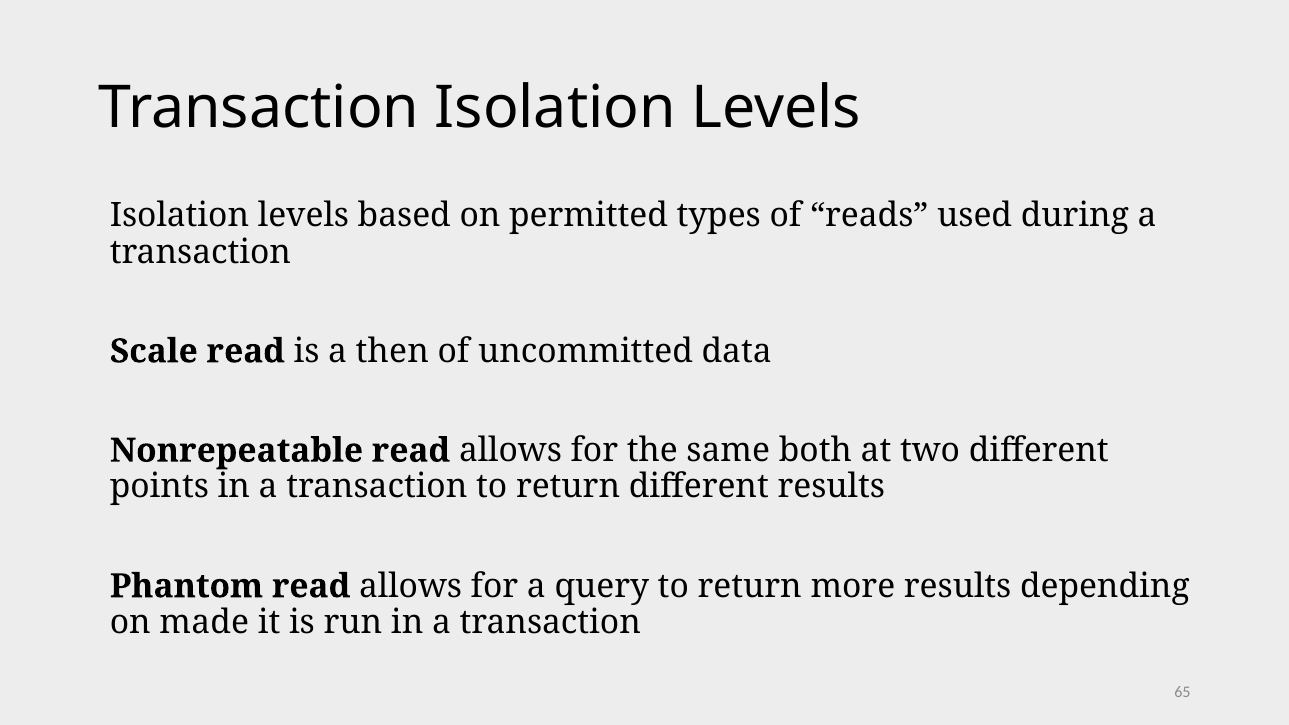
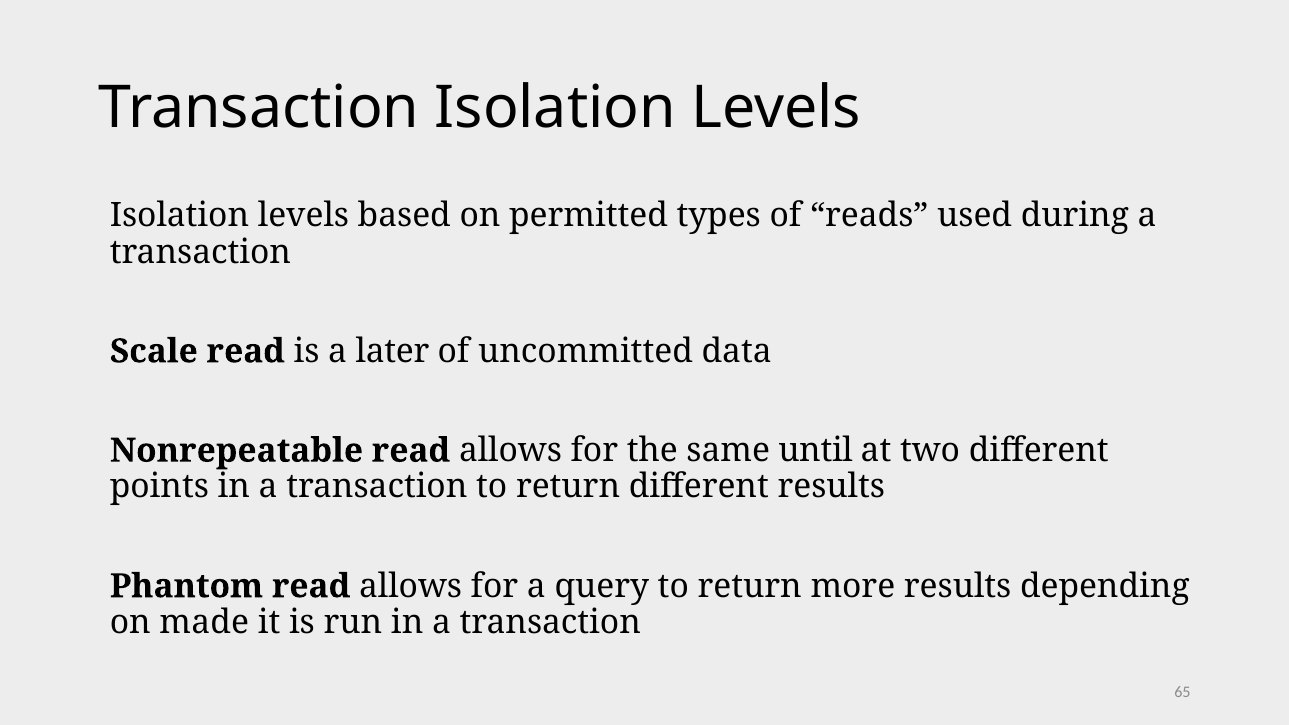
then: then -> later (393, 351)
both: both -> until (816, 451)
